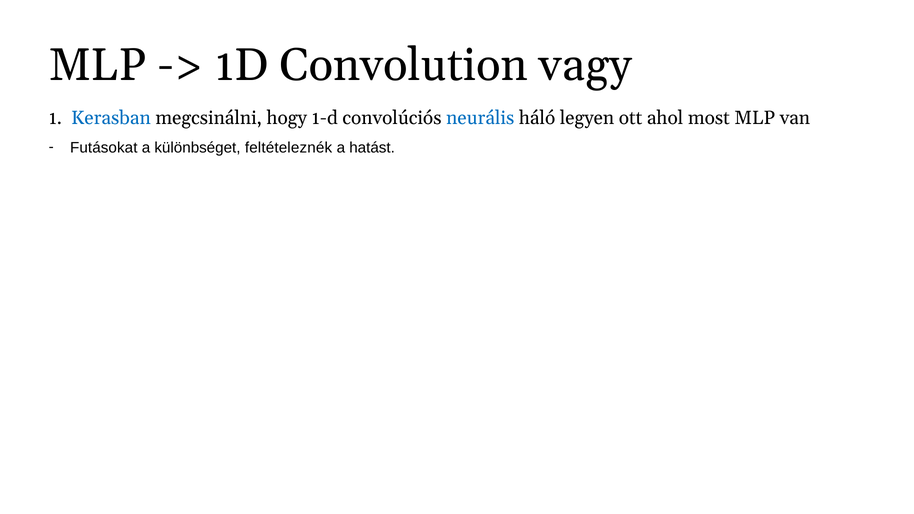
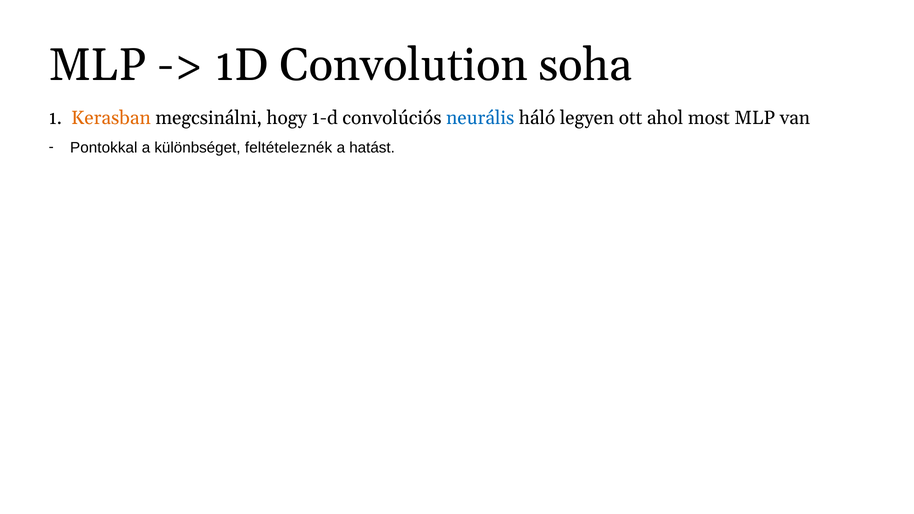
vagy: vagy -> soha (586, 65)
Kerasban colour: blue -> orange (111, 118)
Futásokat: Futásokat -> Pontokkal (104, 148)
